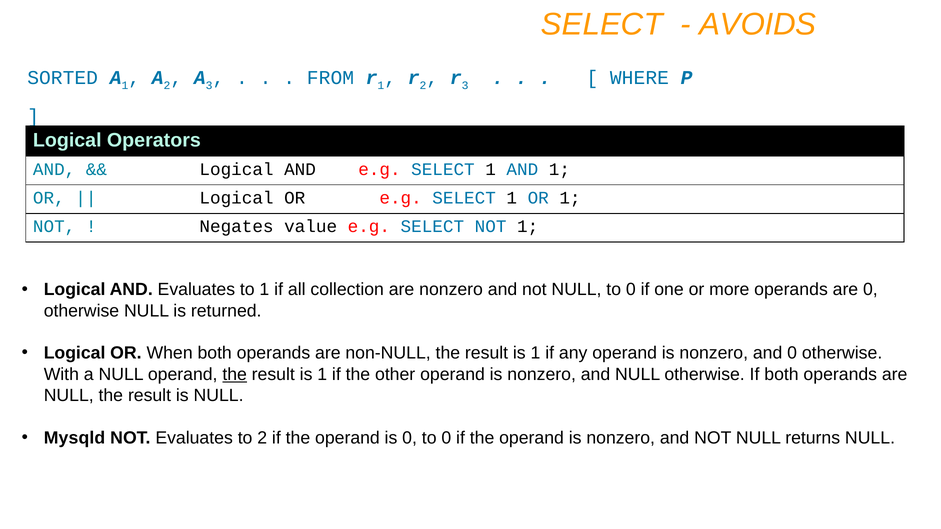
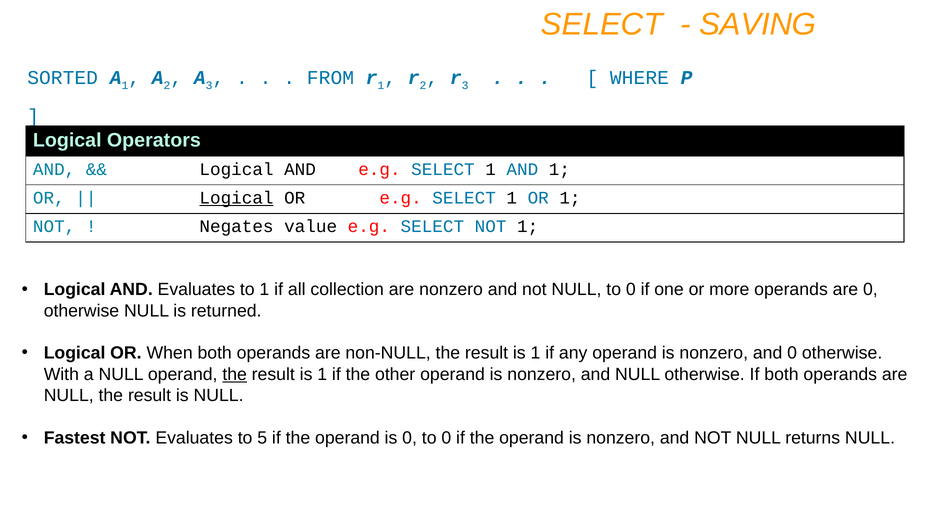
AVOIDS: AVOIDS -> SAVING (758, 24)
Logical underline: none -> present (237, 198)
Mysqld: Mysqld -> Fastest (75, 438)
to 2: 2 -> 5 (262, 438)
